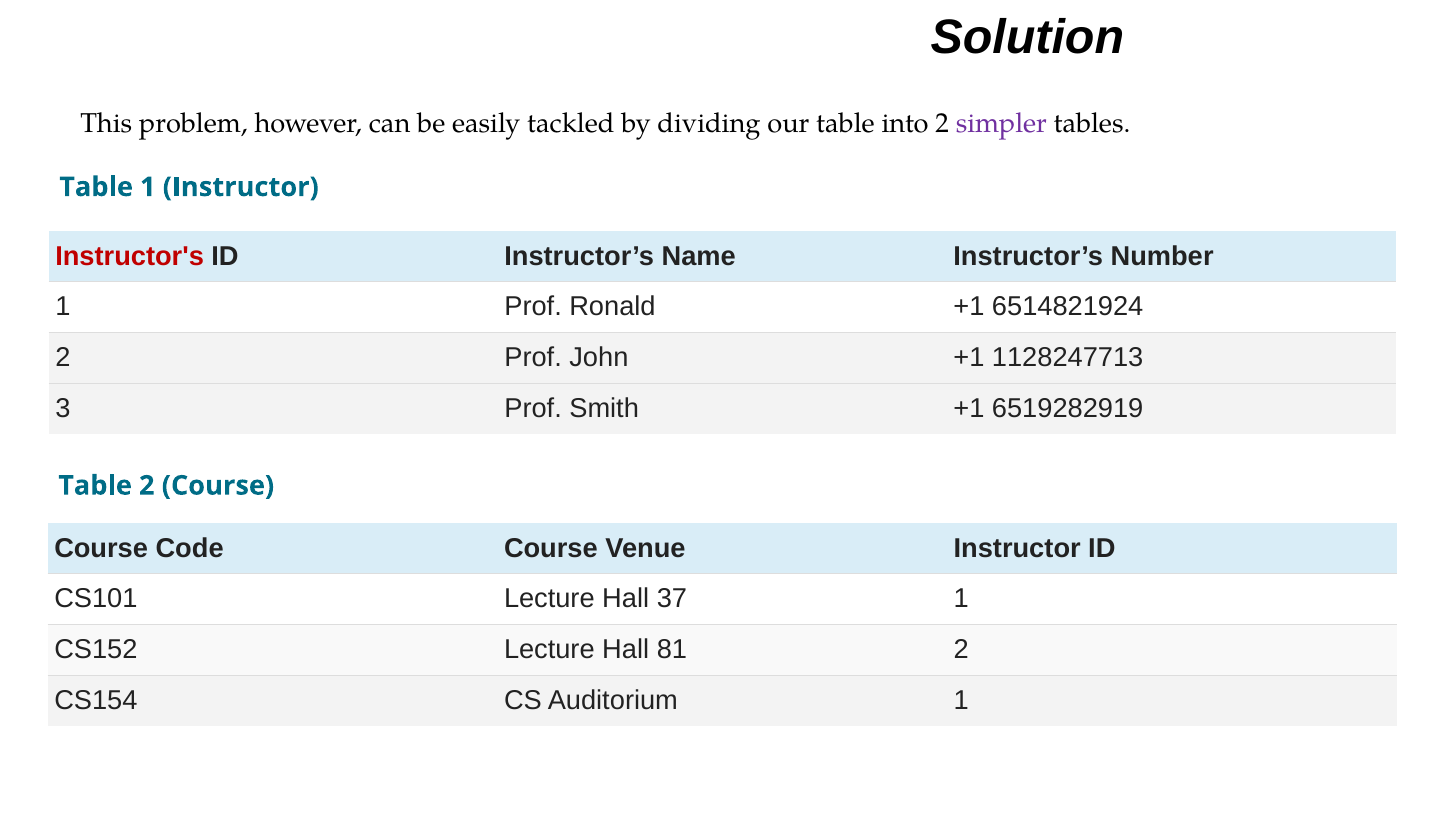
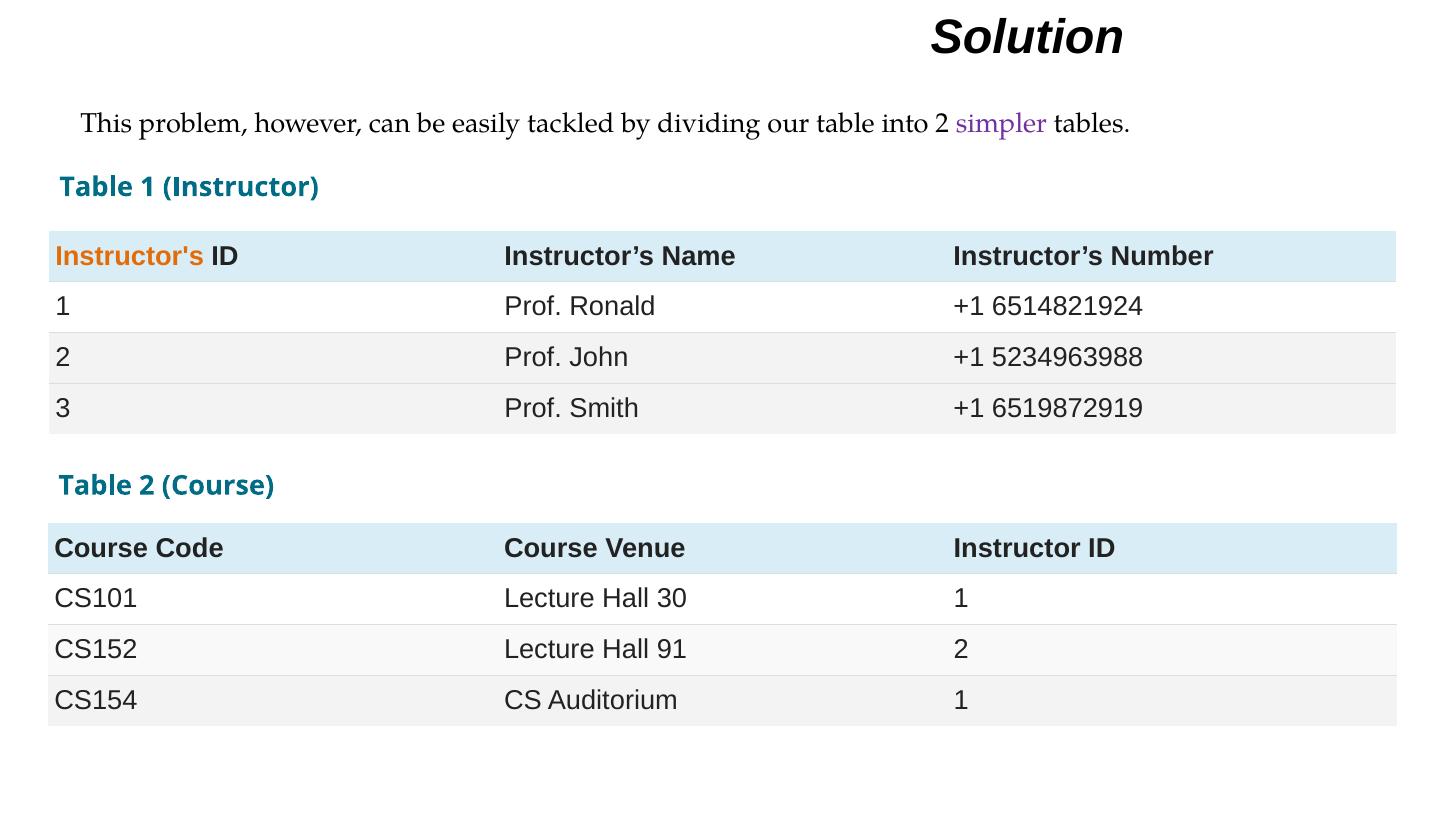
Instructor's colour: red -> orange (130, 257)
1128247713: 1128247713 -> 5234963988 (1068, 357)
6519282919: 6519282919 -> 6519872919 (1068, 408)
37: 37 -> 30 (672, 599)
81: 81 -> 91 (672, 650)
